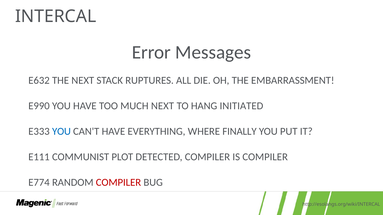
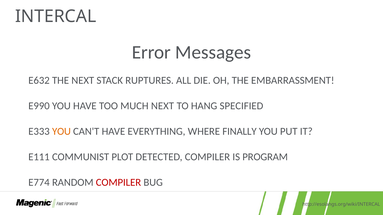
INITIATED: INITIATED -> SPECIFIED (241, 106)
YOU colour: blue -> orange (61, 132)
IS COMPILER: COMPILER -> PROGRAM (265, 157)
